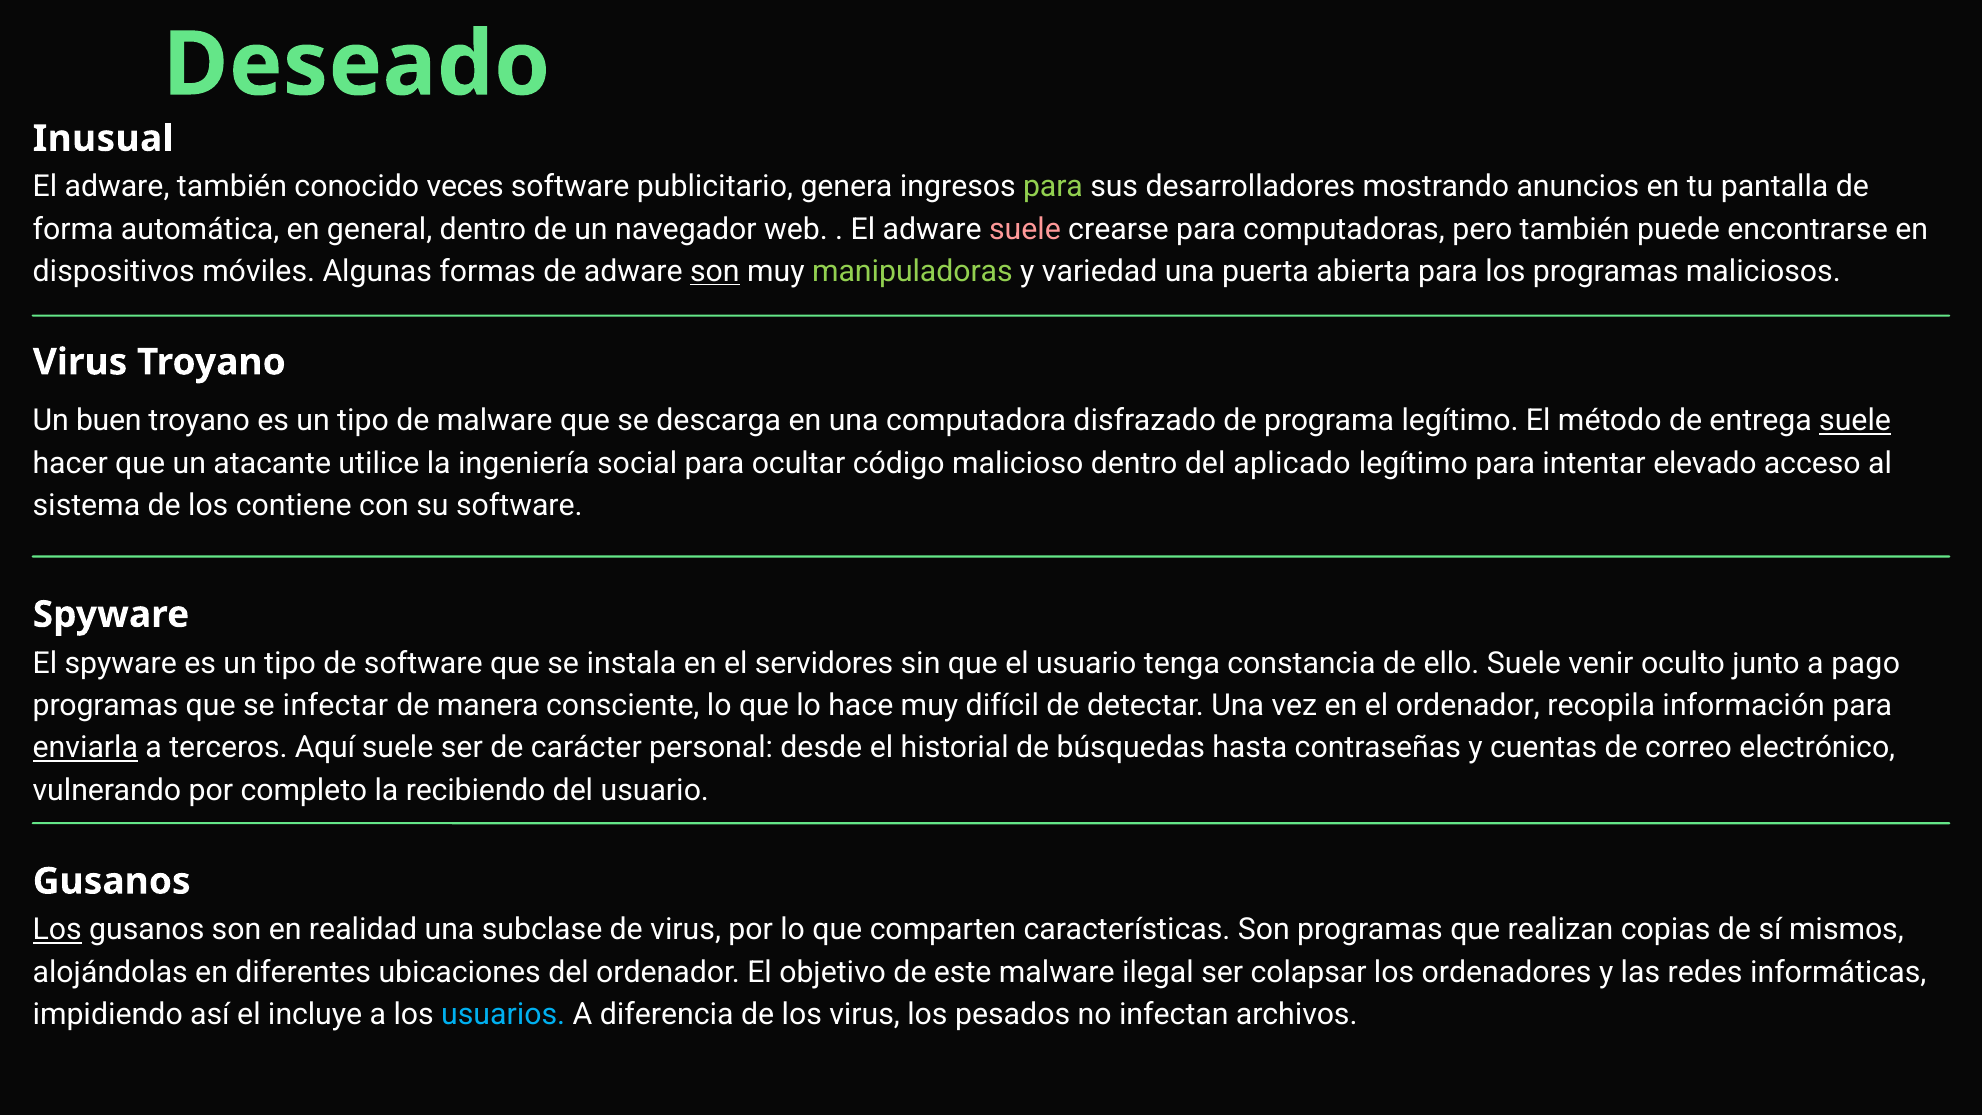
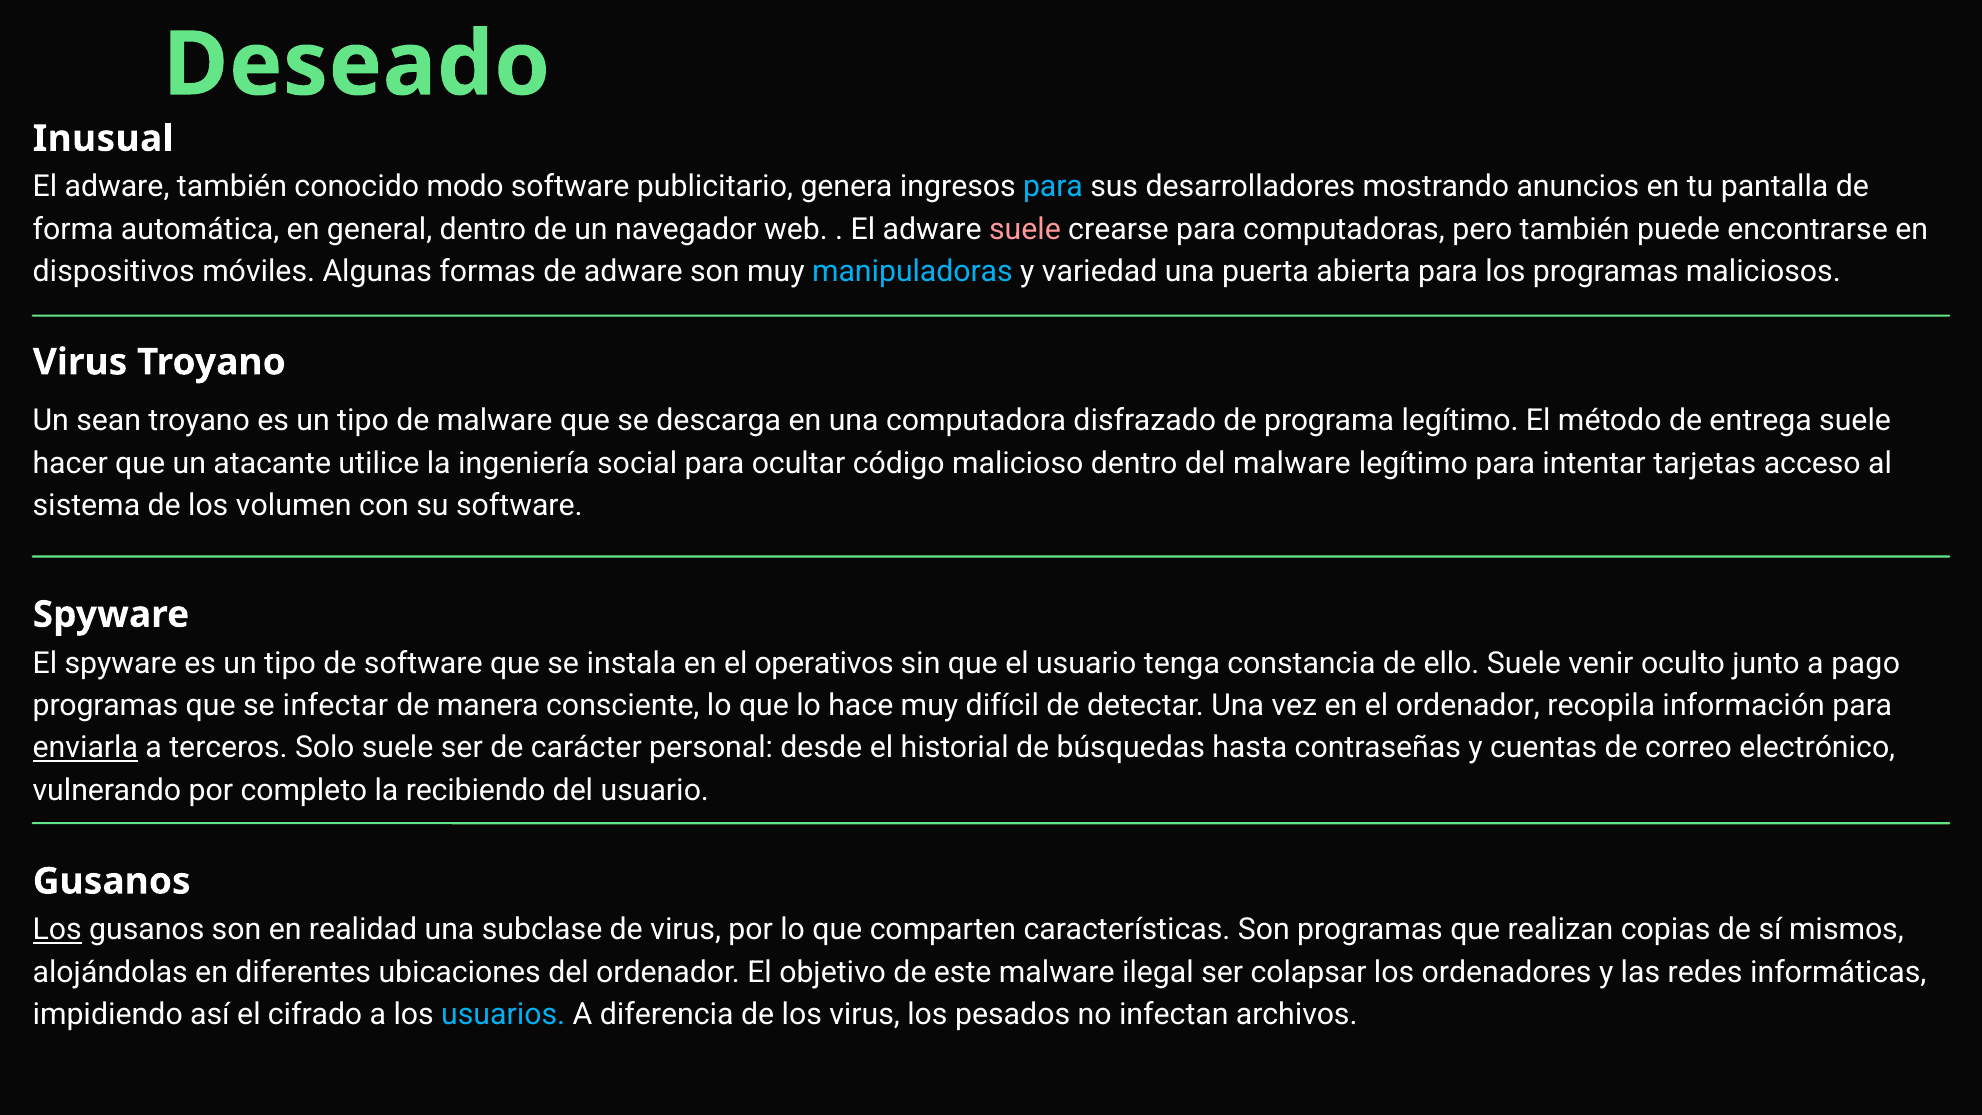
veces: veces -> modo (465, 187)
para colour: light green -> light blue (1053, 187)
son underline: present -> none (715, 271)
manipuladoras colour: light green -> light blue (912, 271)
buen: buen -> sean (109, 421)
suele underline: present -> none (1855, 421)
del aplicado: aplicado -> malware (1292, 463)
elevado: elevado -> tarjetas (1705, 463)
contiene: contiene -> volumen (294, 506)
servidores: servidores -> operativos (824, 663)
Aquí: Aquí -> Solo (325, 748)
incluye: incluye -> cifrado (315, 1014)
